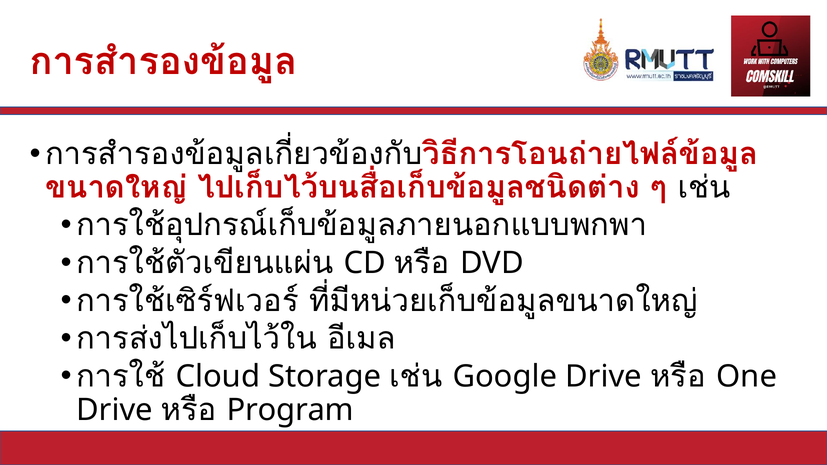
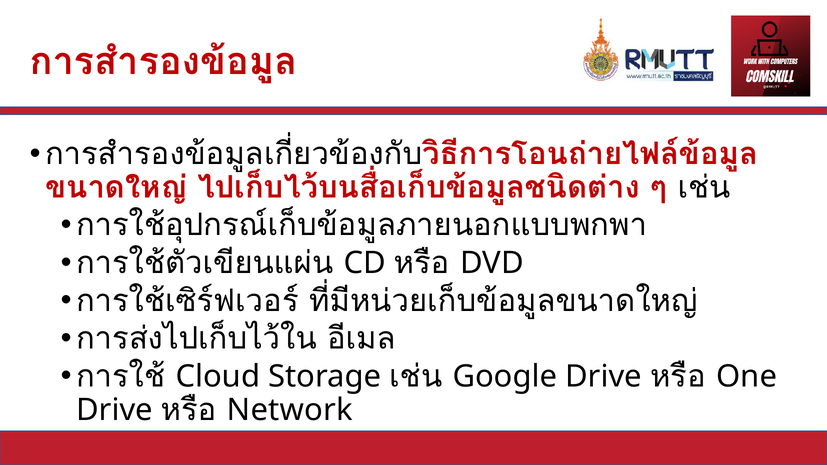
Program: Program -> Network (290, 410)
